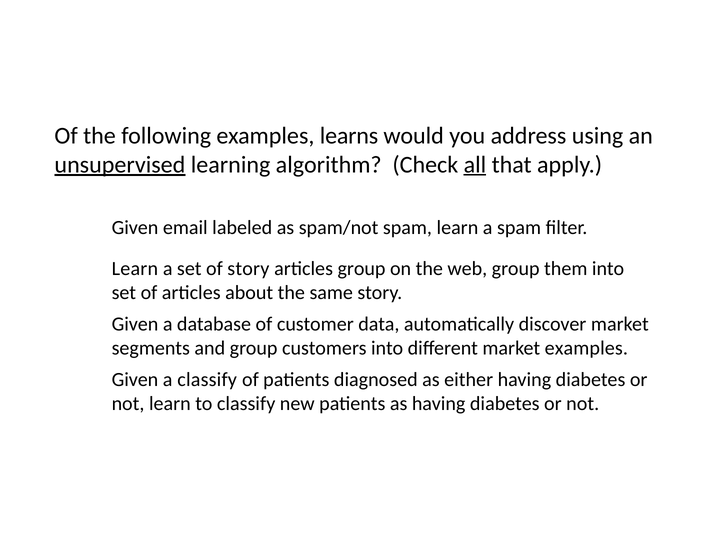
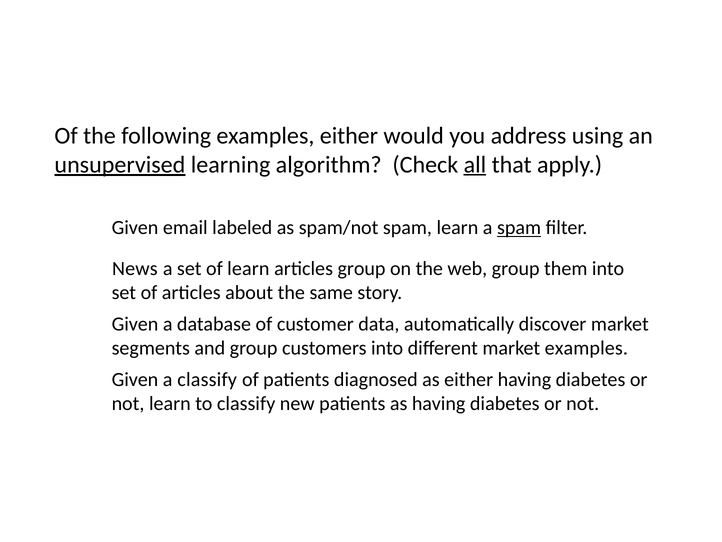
examples learns: learns -> either (349, 136)
spam underline: none -> present (519, 228)
Learn: Learn -> News (135, 268)
of story: story -> learn (248, 268)
